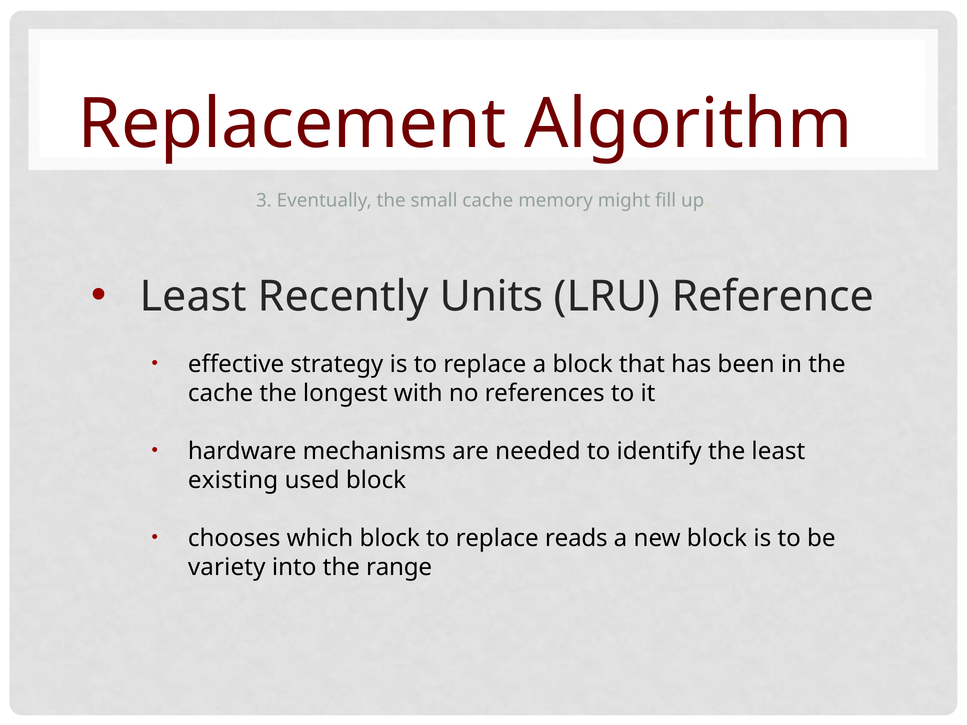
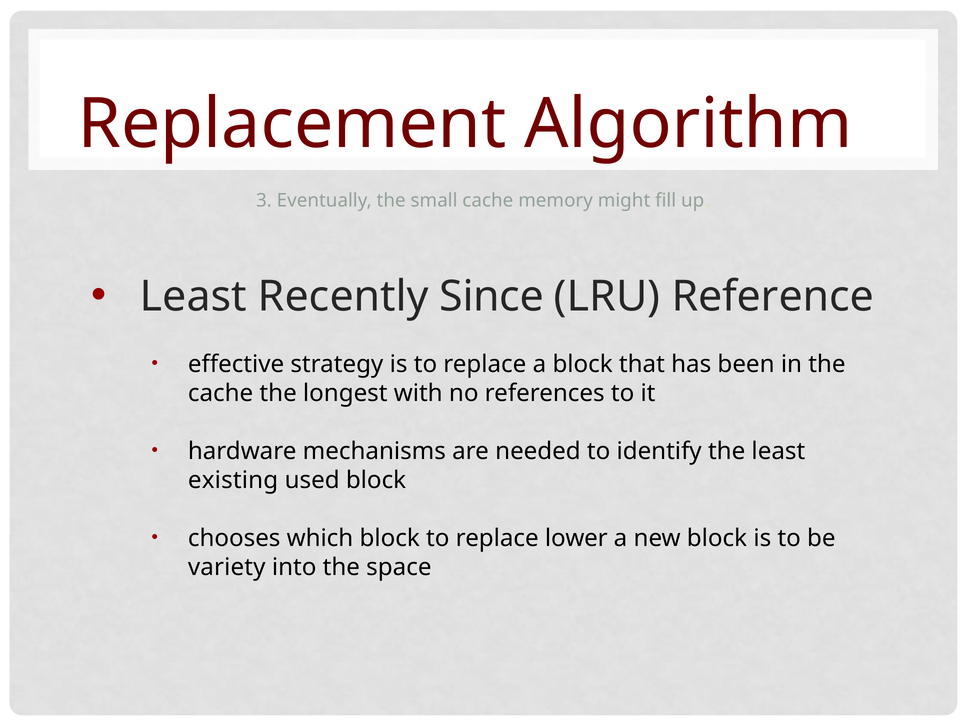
Units: Units -> Since (492, 297)
reads: reads -> lower (576, 539)
range: range -> space (399, 568)
